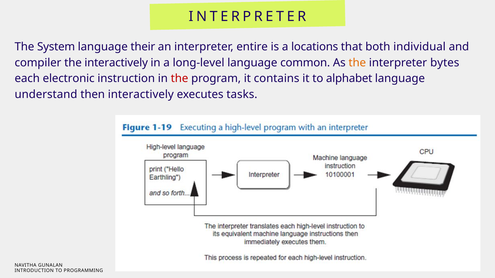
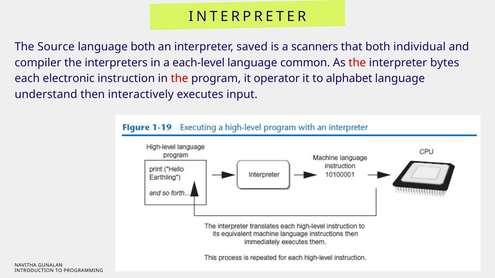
System: System -> Source (56, 47)
language their: their -> both (143, 47)
entire: entire -> saved (252, 47)
locations: locations -> scanners (315, 47)
the interactively: interactively -> interpreters (116, 63)
long-level: long-level -> each-level (199, 63)
the colour: orange -> red (357, 63)
contains: contains -> operator (277, 79)
tasks: tasks -> input (242, 95)
